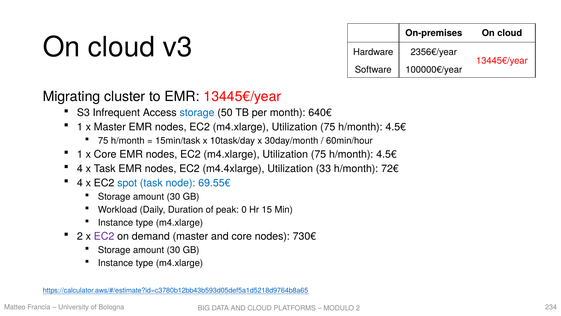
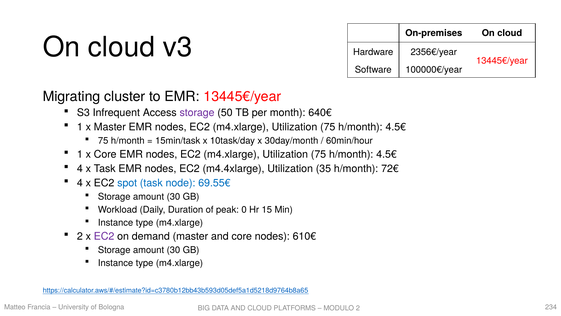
storage colour: blue -> purple (197, 113)
33: 33 -> 35 (323, 168)
730€: 730€ -> 610€ (304, 236)
